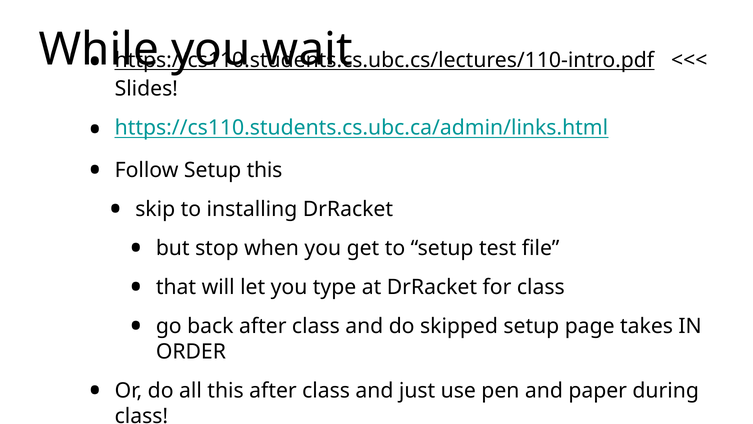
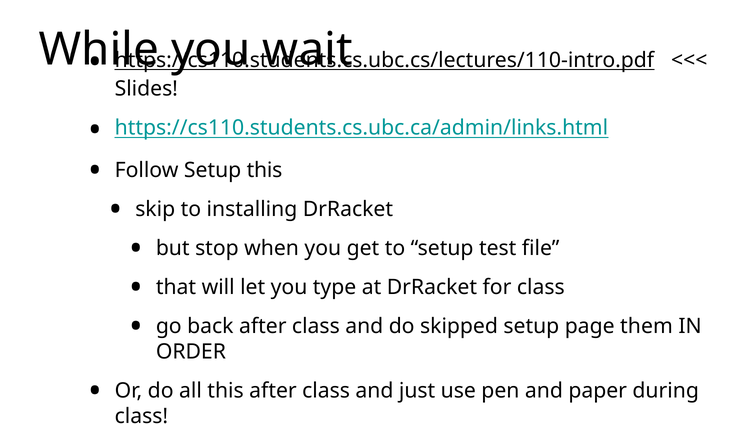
takes: takes -> them (646, 326)
